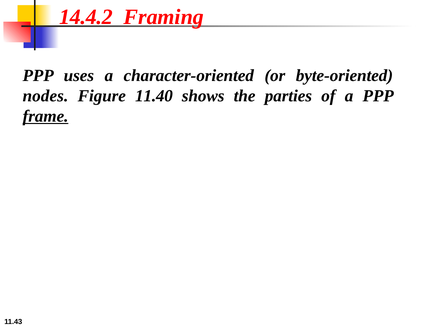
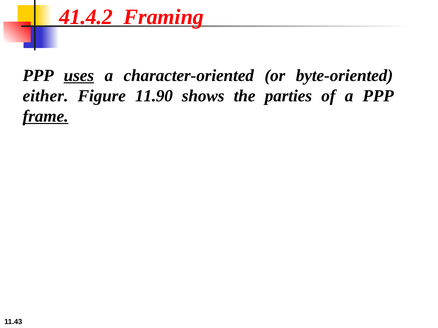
14.4.2: 14.4.2 -> 41.4.2 (86, 17)
uses underline: none -> present (79, 76)
nodes: nodes -> either (45, 96)
11.40: 11.40 -> 11.90 (154, 96)
